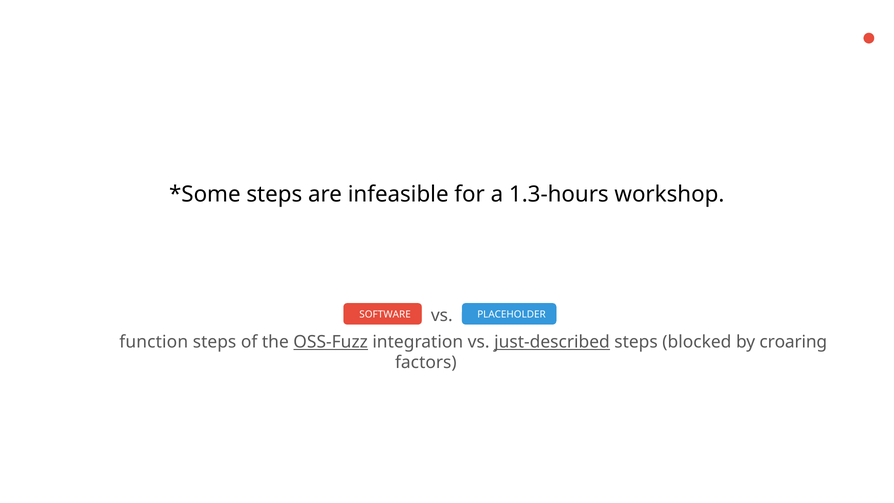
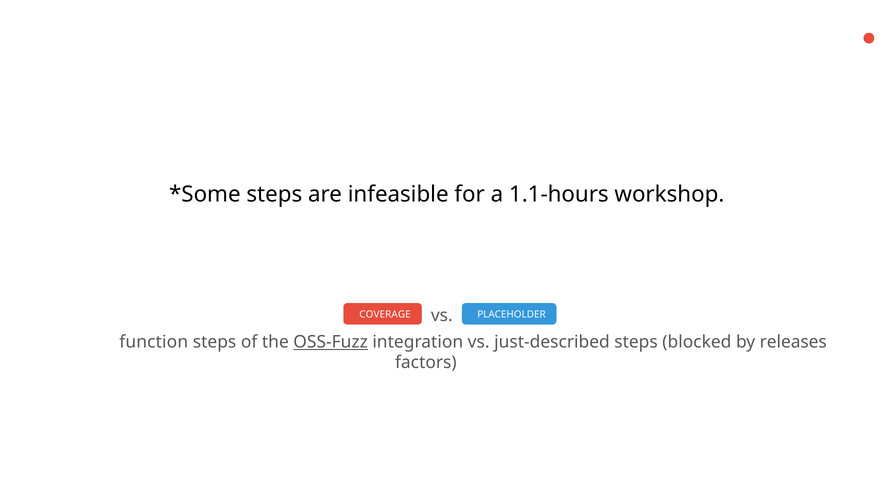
1.3-hours: 1.3-hours -> 1.1-hours (559, 194)
SOFTWARE: SOFTWARE -> COVERAGE (385, 314)
just-described underline: present -> none (552, 342)
croaring: croaring -> releases (793, 342)
